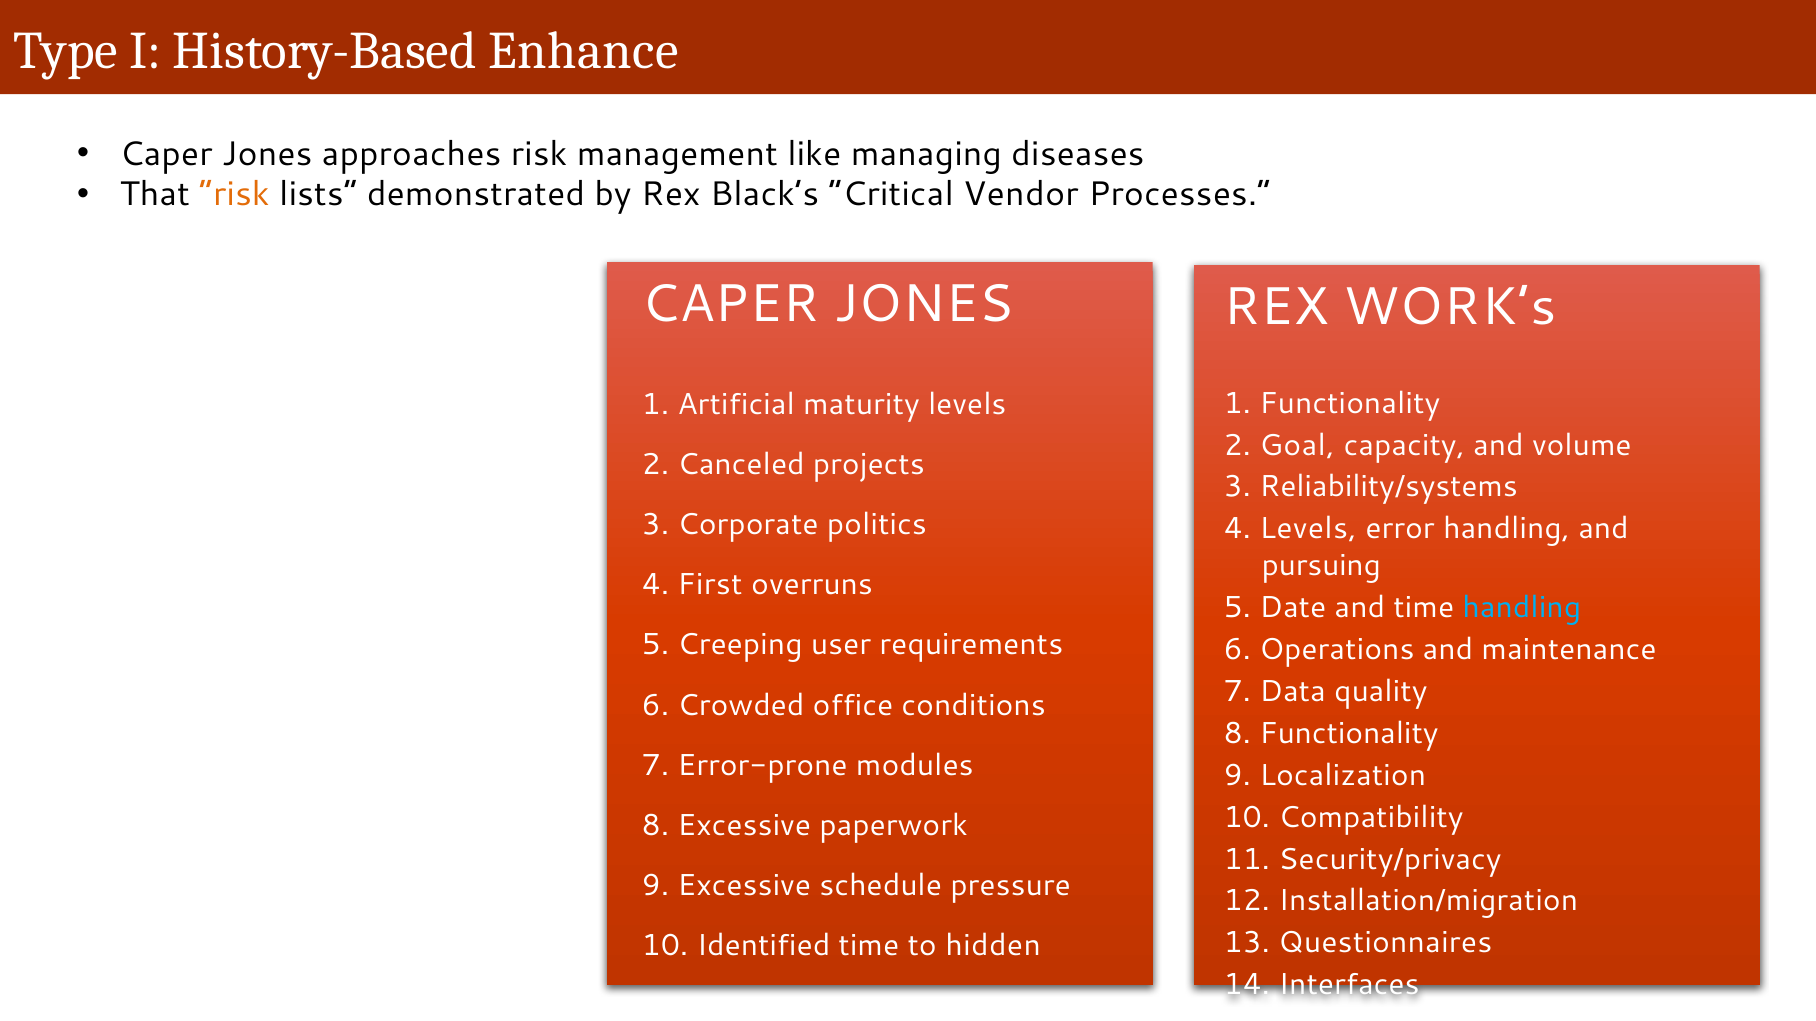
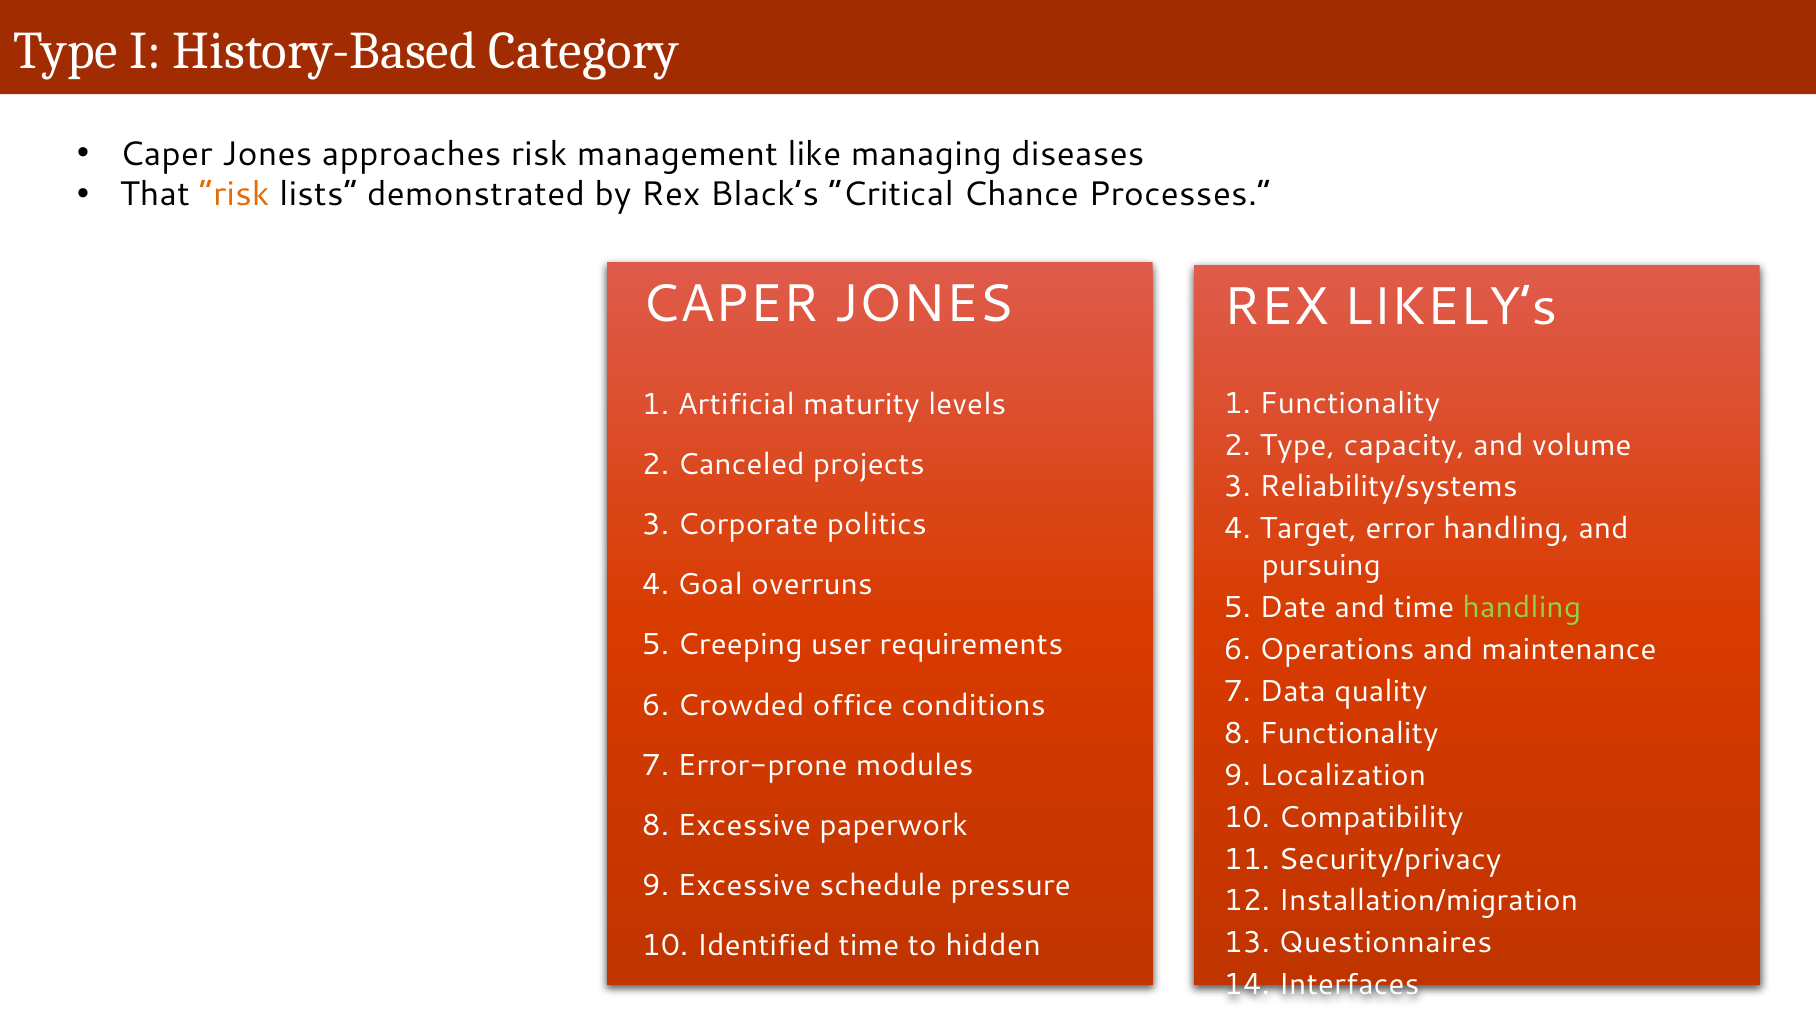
Enhance: Enhance -> Category (584, 51)
Vendor: Vendor -> Chance (1021, 195)
WORK’s: WORK’s -> LIKELY’s (1451, 307)
2 Goal: Goal -> Type (1297, 445)
4 Levels: Levels -> Target (1308, 529)
First: First -> Goal (710, 585)
handling colour: light blue -> light green (1522, 608)
